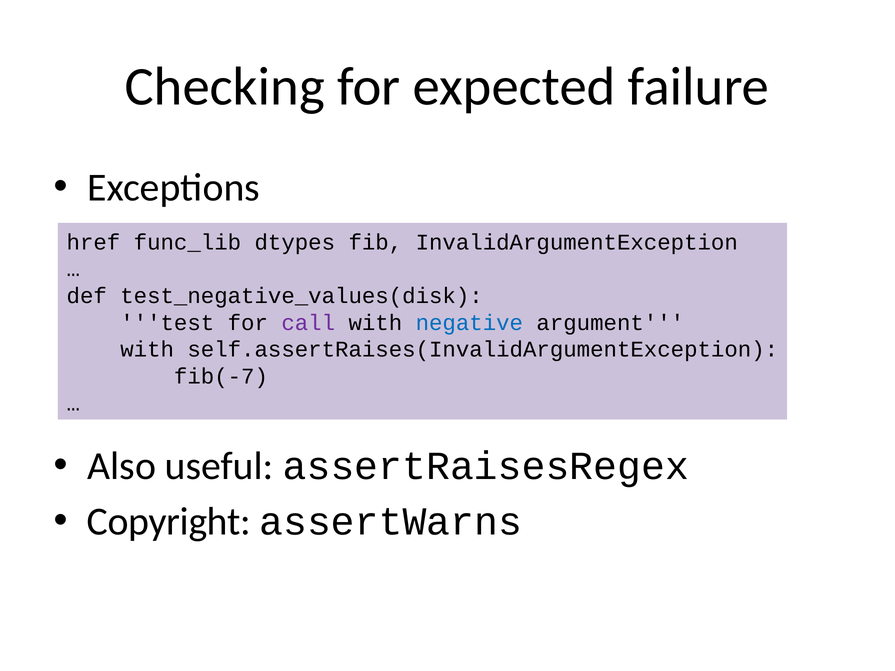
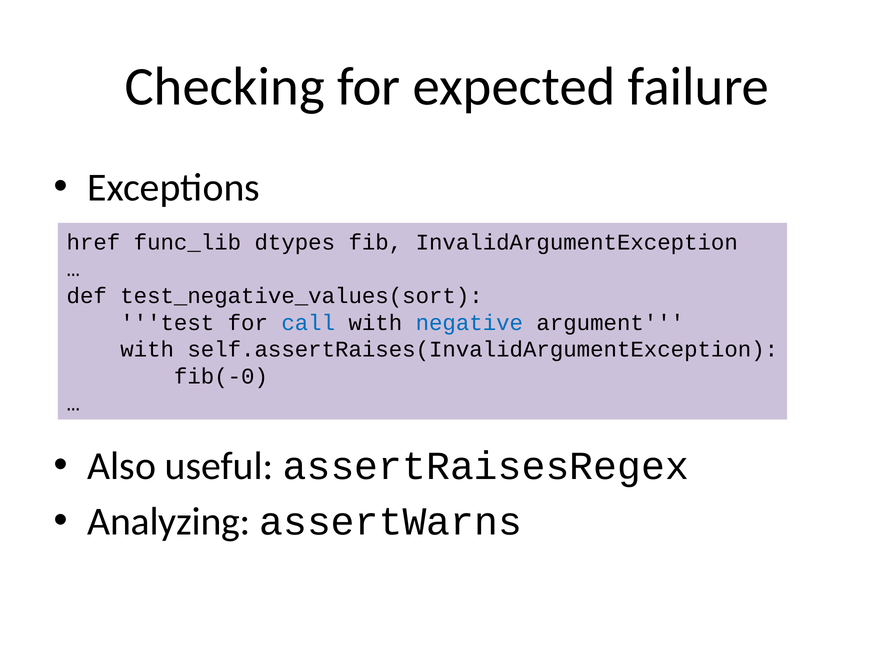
test_negative_values(disk: test_negative_values(disk -> test_negative_values(sort (302, 296)
call colour: purple -> blue (308, 323)
fib(-7: fib(-7 -> fib(-0 (221, 376)
Copyright: Copyright -> Analyzing (169, 522)
